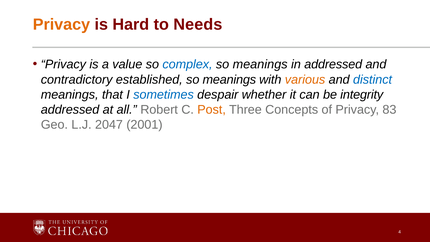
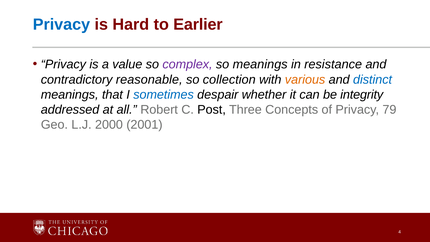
Privacy colour: orange -> blue (61, 24)
Needs: Needs -> Earlier (198, 24)
complex colour: blue -> purple (187, 64)
in addressed: addressed -> resistance (333, 64)
established: established -> reasonable (149, 80)
meanings: meanings -> collection (229, 80)
Post colour: orange -> black (212, 110)
83: 83 -> 79 (389, 110)
2047: 2047 -> 2000 (109, 125)
